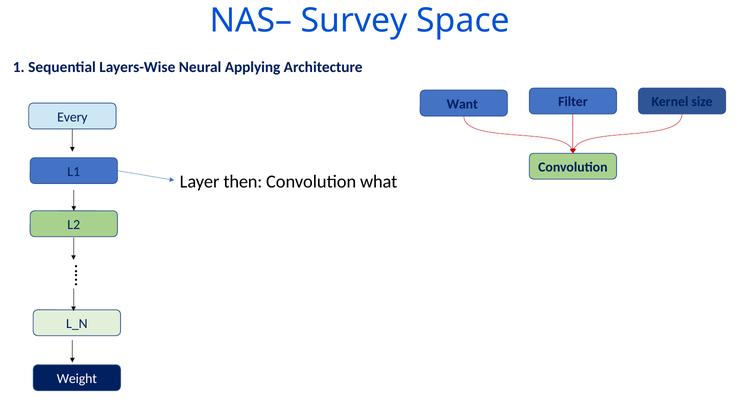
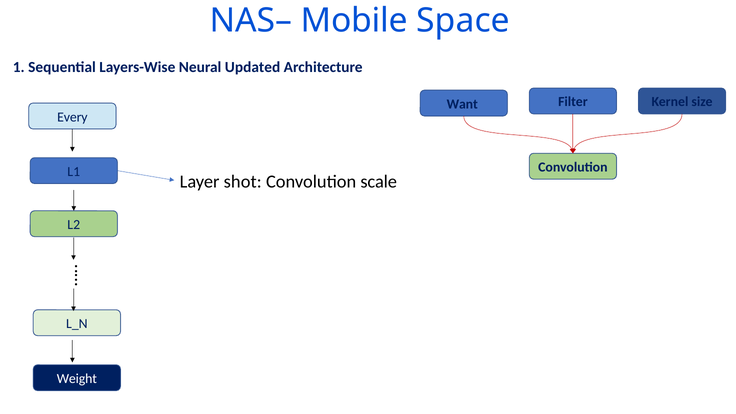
Survey: Survey -> Mobile (354, 21)
Applying: Applying -> Updated (253, 67)
then: then -> shot (243, 182)
what: what -> scale (379, 182)
